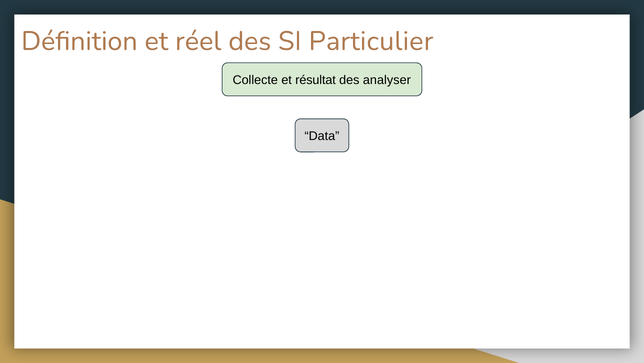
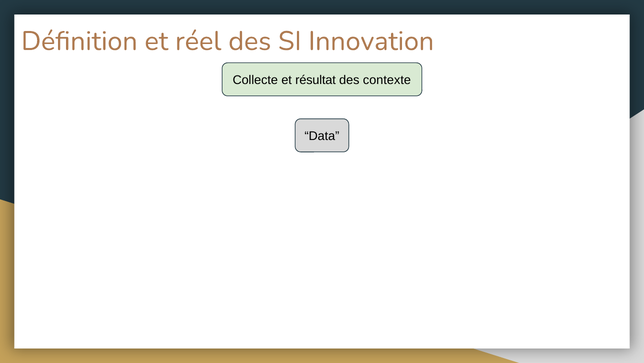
Particulier: Particulier -> Innovation (371, 41)
analyser: analyser -> contexte (387, 80)
